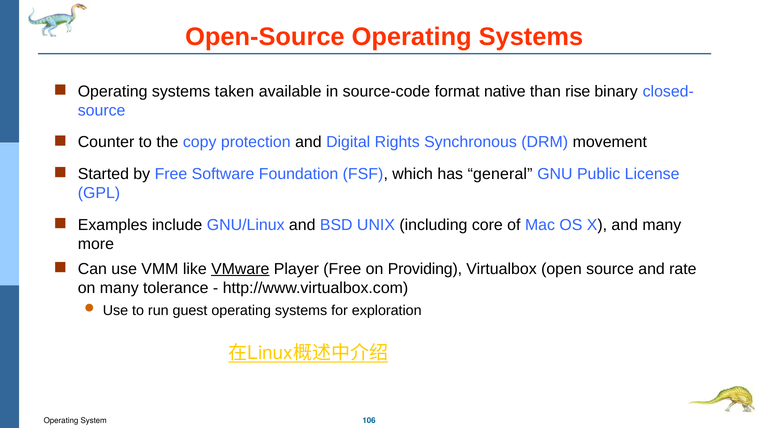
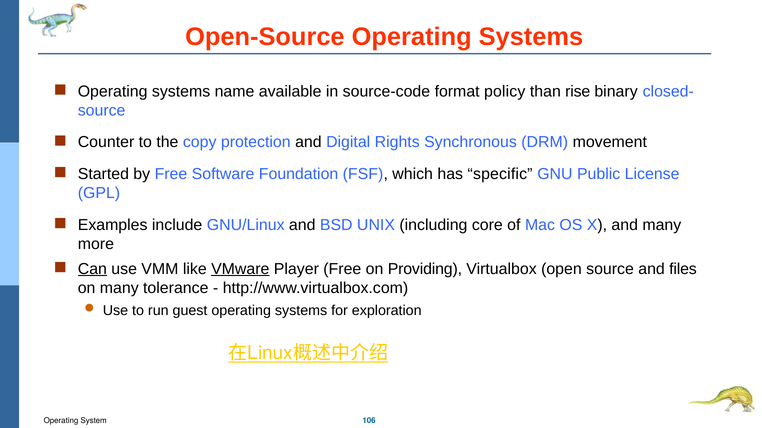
taken: taken -> name (235, 91)
native: native -> policy (505, 91)
general: general -> specific (500, 174)
Can underline: none -> present (92, 269)
rate: rate -> files (683, 269)
